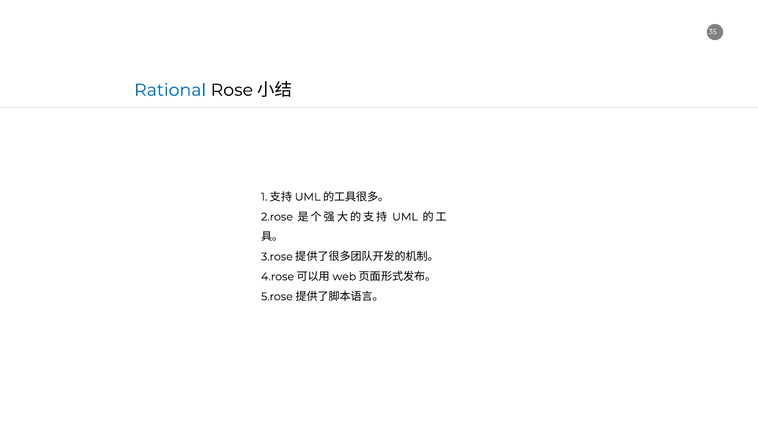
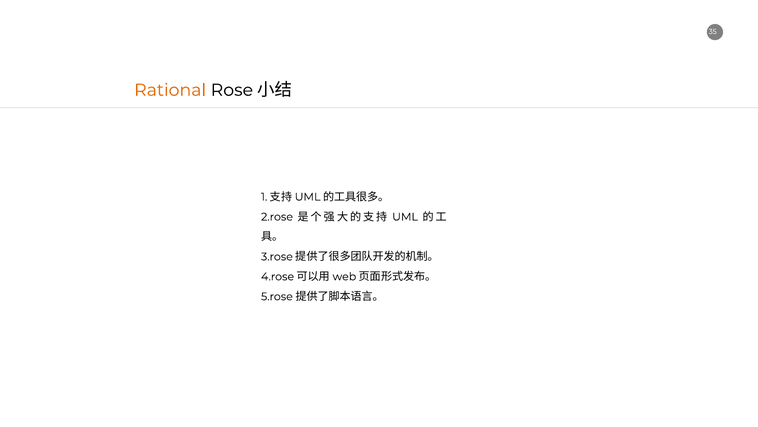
Rational colour: blue -> orange (170, 90)
